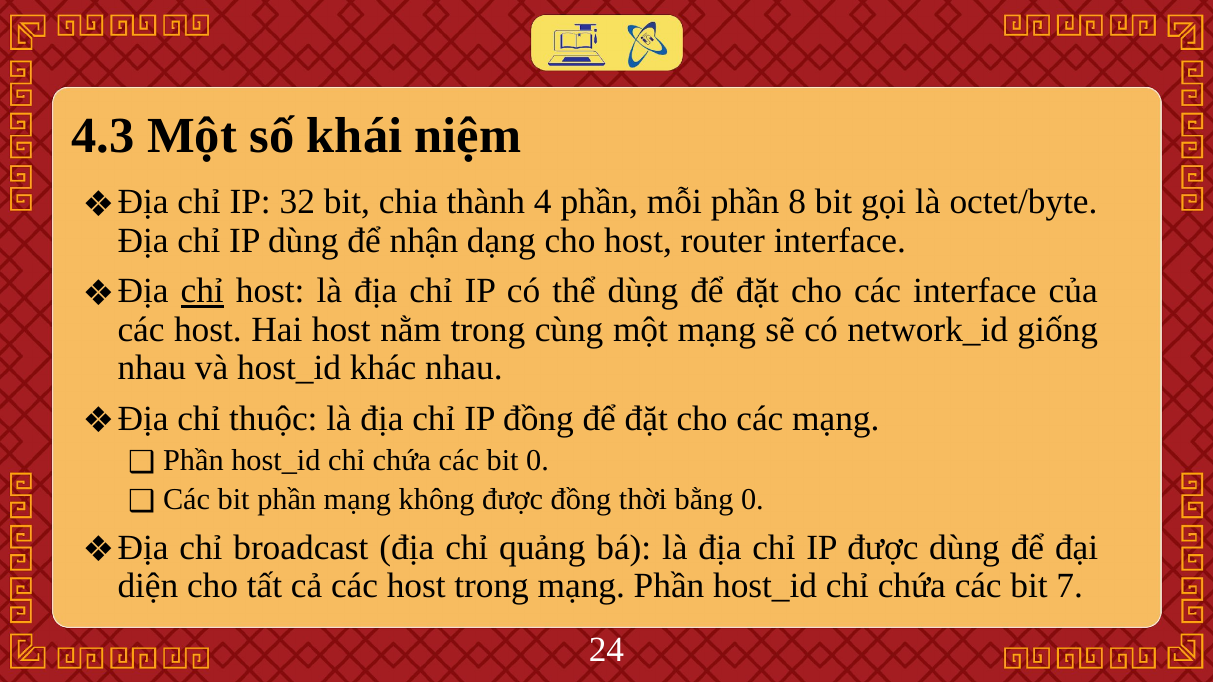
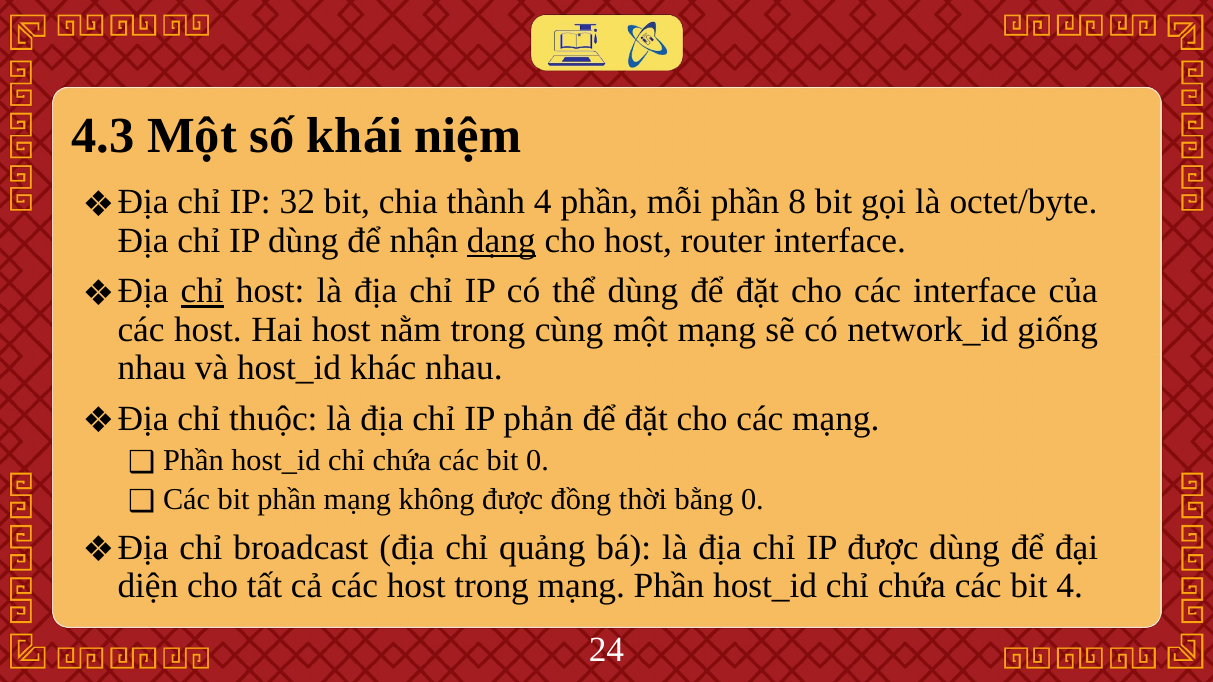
dạng underline: none -> present (501, 241)
IP đồng: đồng -> phản (538, 419)
bit 7: 7 -> 4 (1070, 586)
